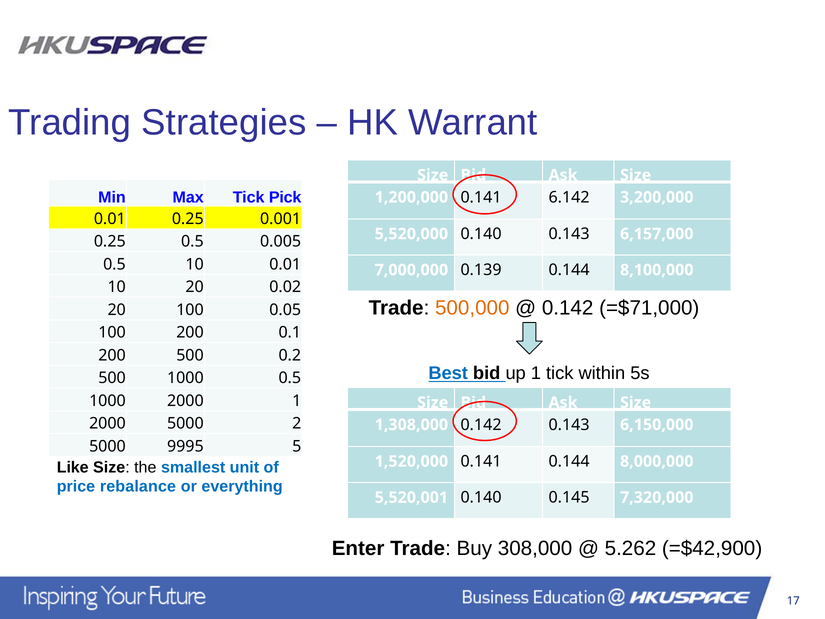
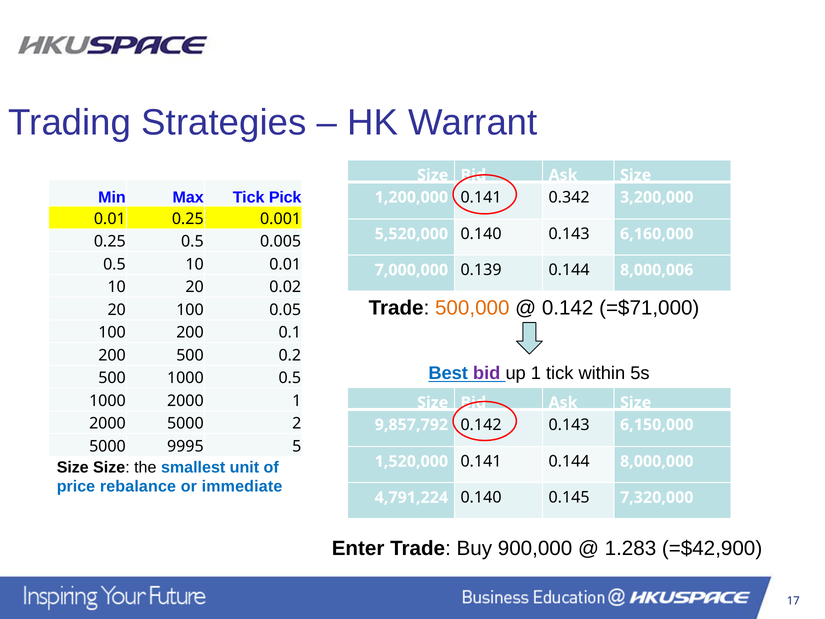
6.142: 6.142 -> 0.342 (569, 197)
6,157,000: 6,157,000 -> 6,160,000 (657, 234)
8,100,000: 8,100,000 -> 8,000,006 (657, 270)
bid colour: black -> purple (487, 373)
1,308,000: 1,308,000 -> 9,857,792 (411, 425)
Like: Like -> Size (73, 467)
everything: everything -> immediate (242, 486)
5,520,001: 5,520,001 -> 4,791,224 (411, 497)
308,000: 308,000 -> 900,000 (535, 548)
5.262: 5.262 -> 1.283 (630, 548)
